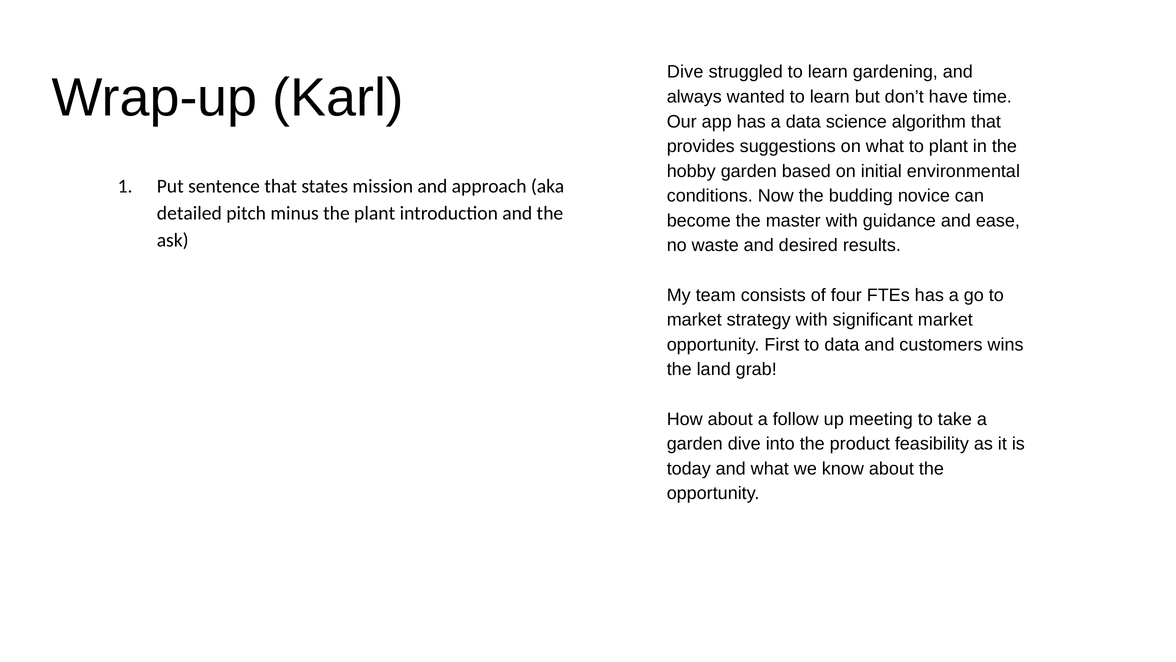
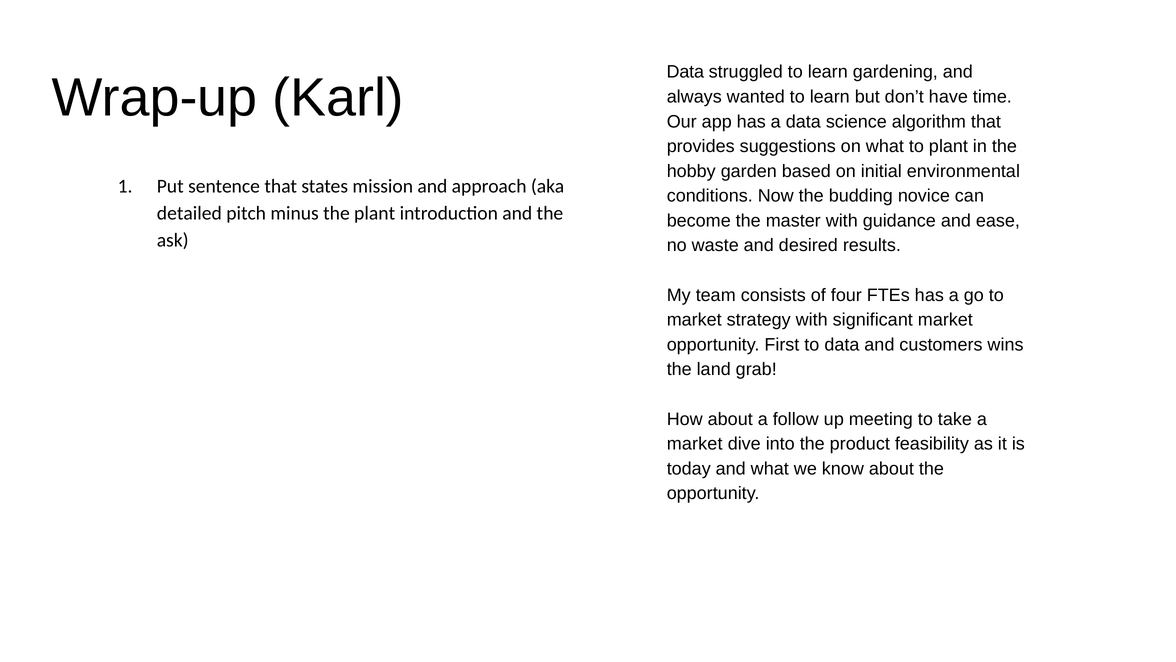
Dive: Dive -> Data (685, 72)
garden: garden -> market (695, 444)
